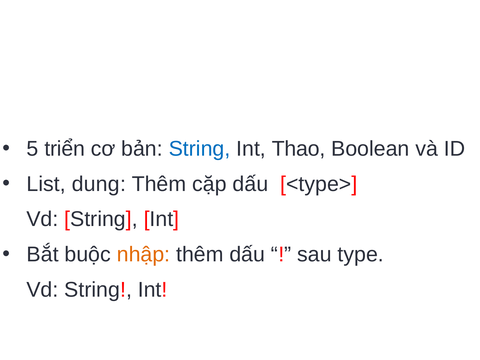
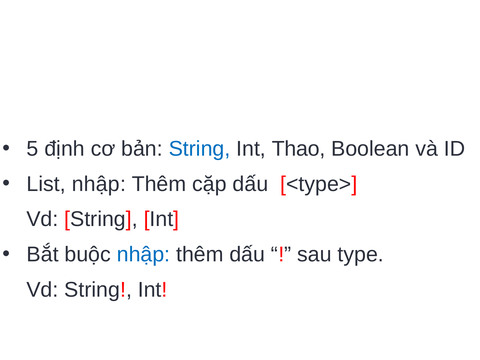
triển: triển -> định (65, 149)
List dung: dung -> nhập (99, 184)
nhập colour: orange -> blue (144, 254)
